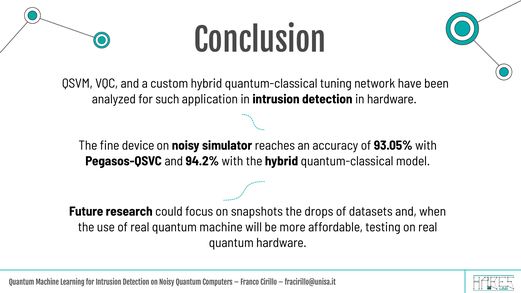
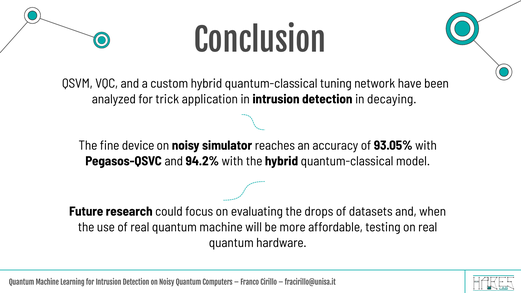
such: such -> trick (167, 99)
in hardware: hardware -> decaying (392, 99)
snapshots: snapshots -> evaluating (257, 212)
